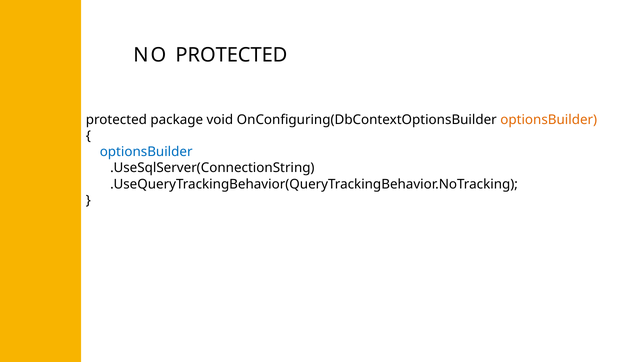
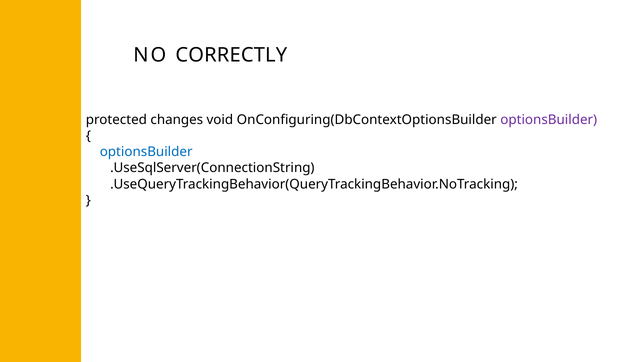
NO PROTECTED: PROTECTED -> CORRECTLY (231, 55)
package: package -> changes (177, 120)
optionsBuilder colour: orange -> purple (549, 120)
